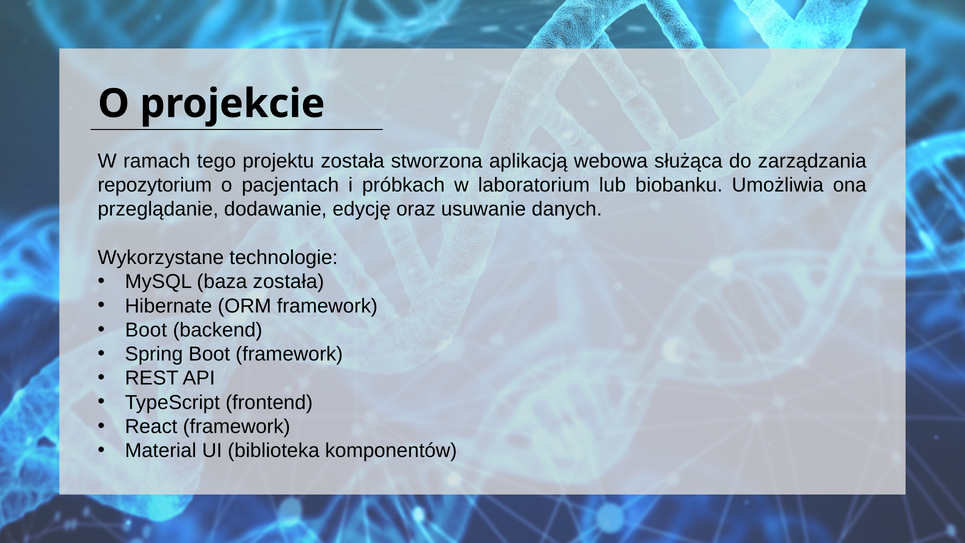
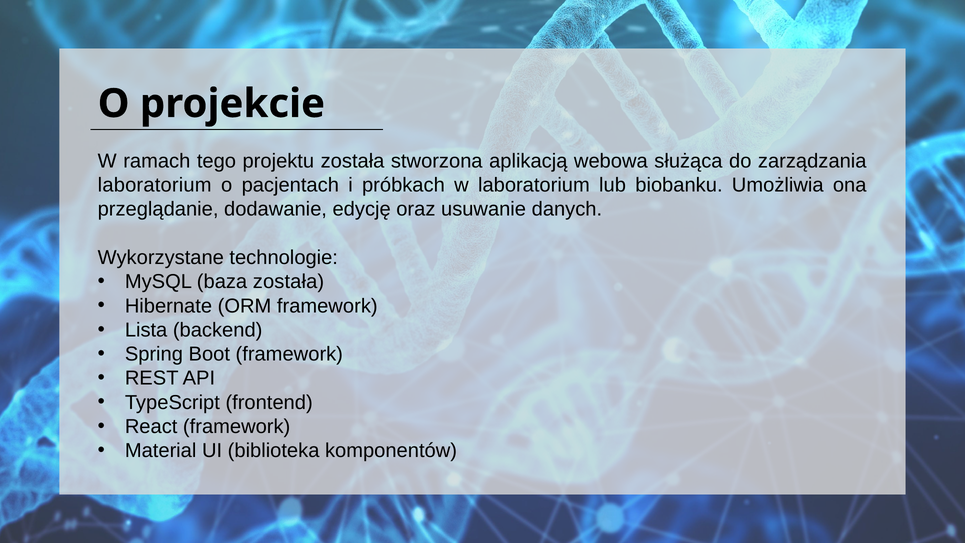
repozytorium: repozytorium -> laboratorium (155, 185)
Boot: Boot -> Lista (146, 330)
